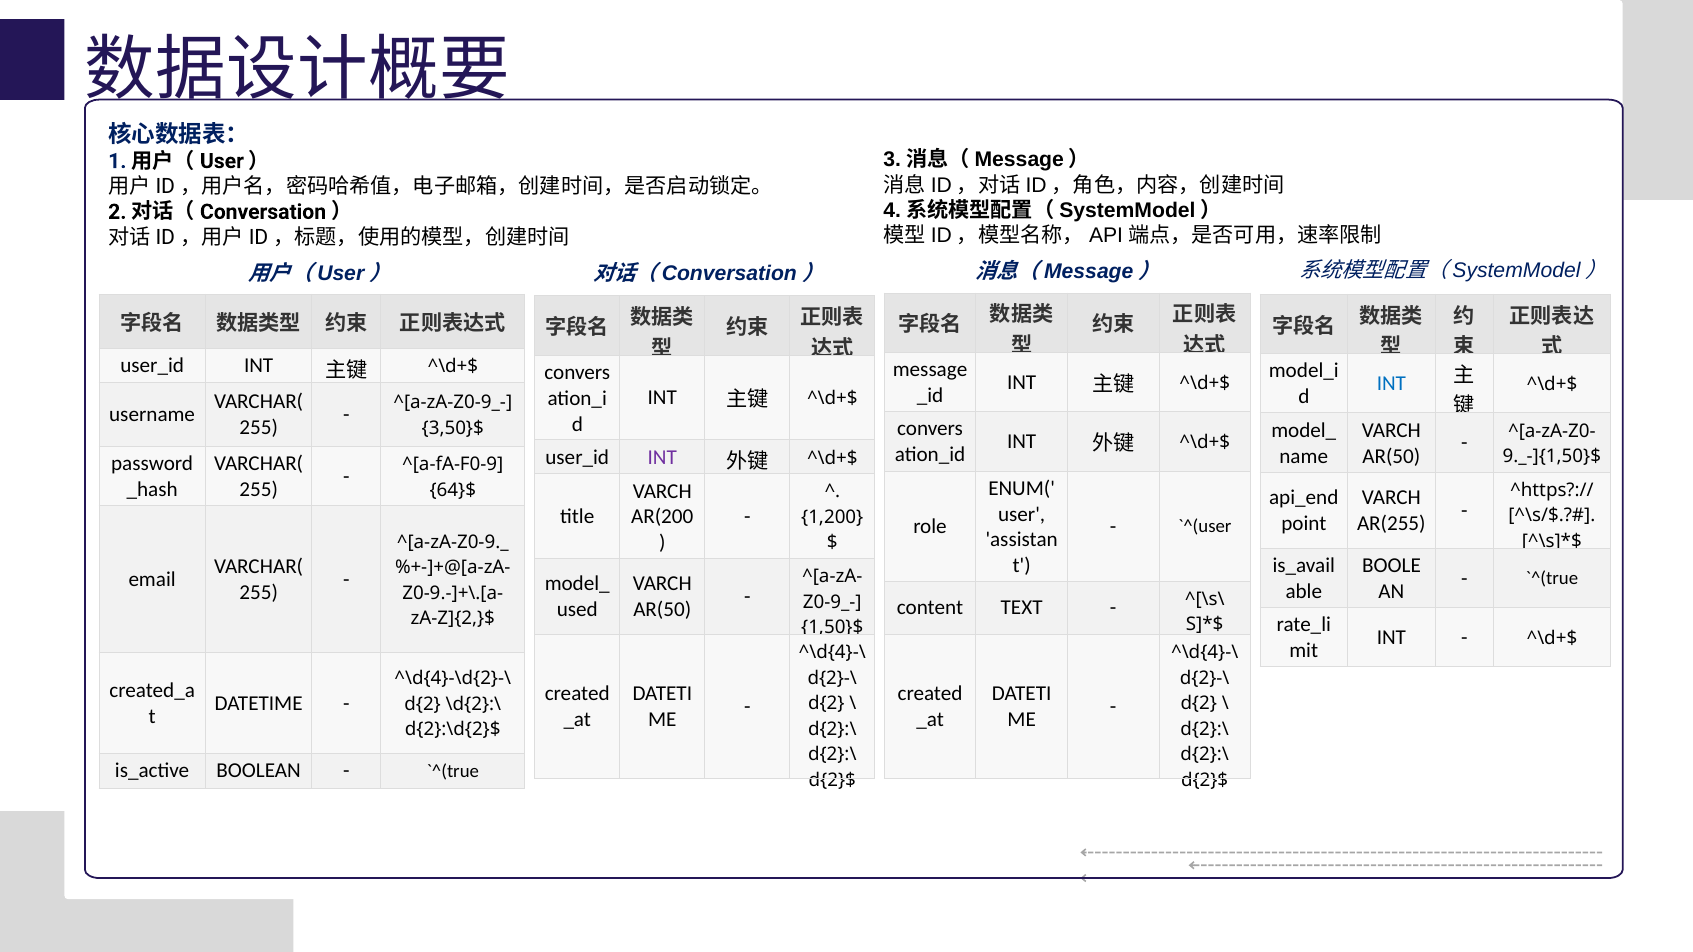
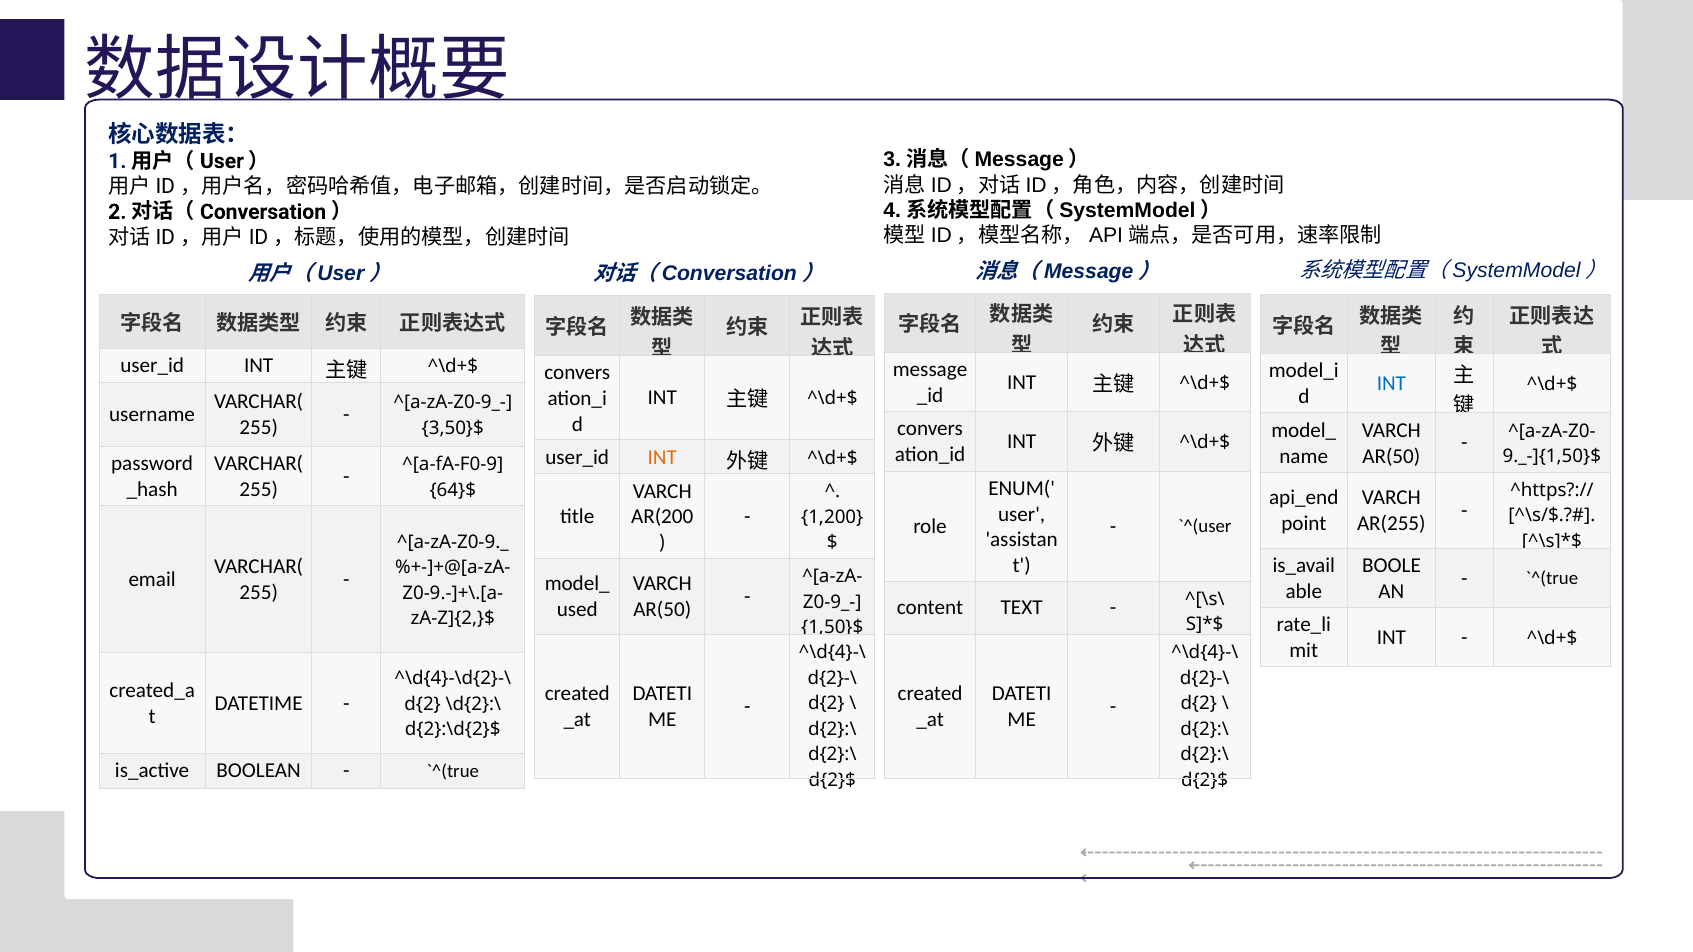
INT colour: purple -> orange (662, 457)
